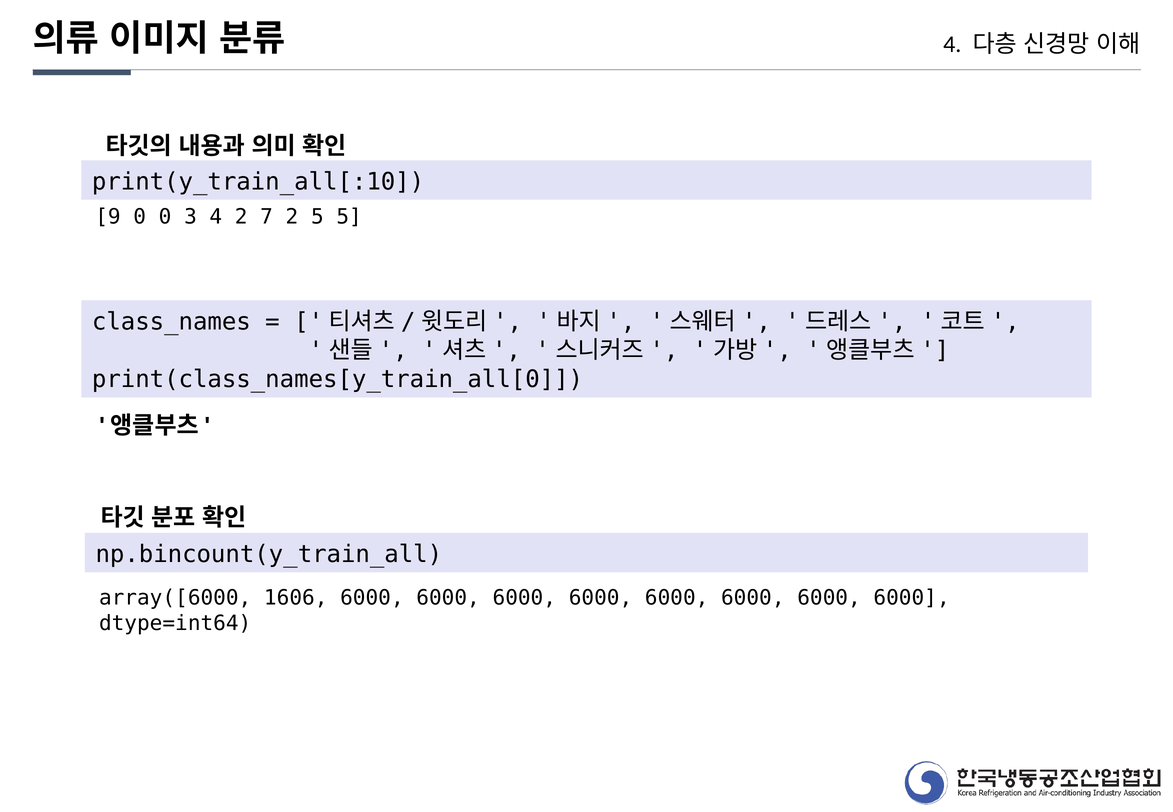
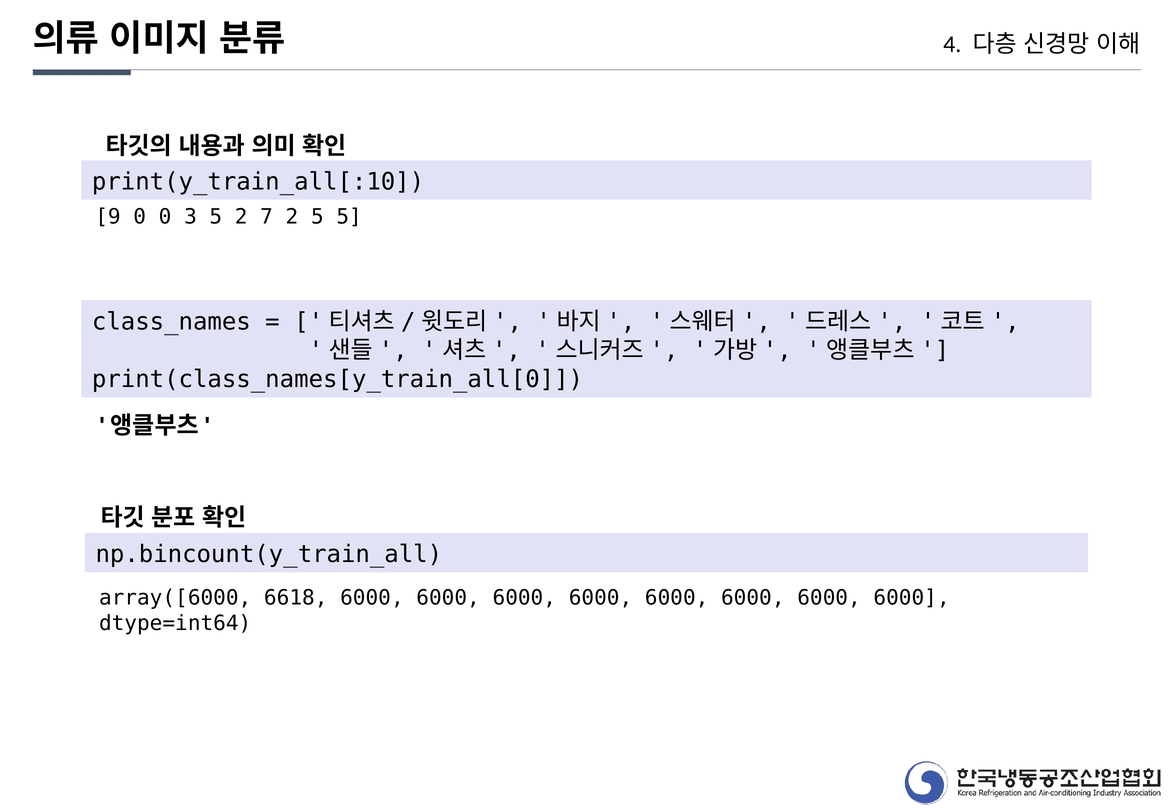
3 4: 4 -> 5 (216, 217)
1606: 1606 -> 6618 (296, 598)
